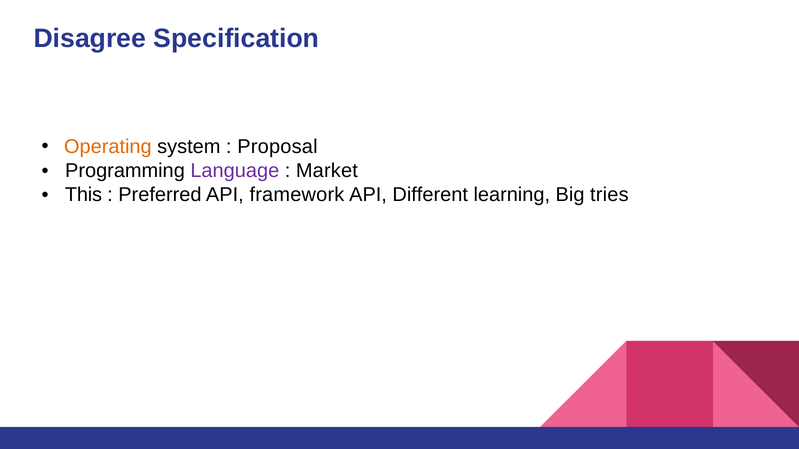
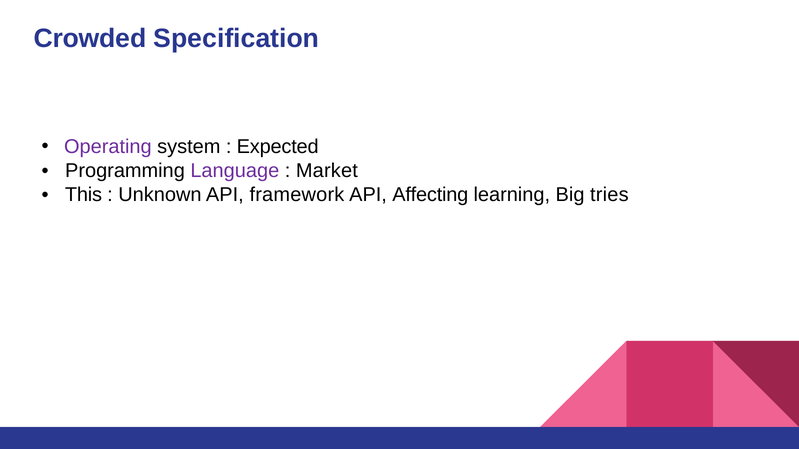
Disagree: Disagree -> Crowded (90, 38)
Operating colour: orange -> purple (108, 147)
Proposal: Proposal -> Expected (278, 147)
Preferred: Preferred -> Unknown (160, 195)
Different: Different -> Affecting (430, 195)
